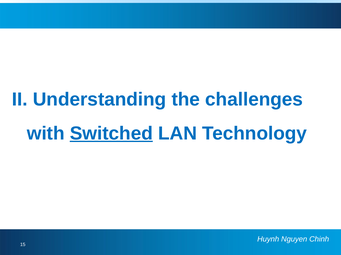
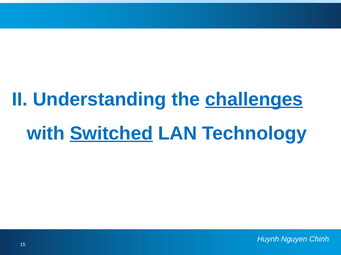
challenges underline: none -> present (254, 100)
